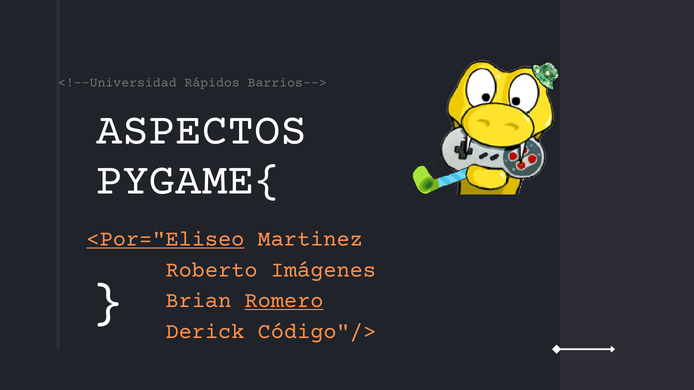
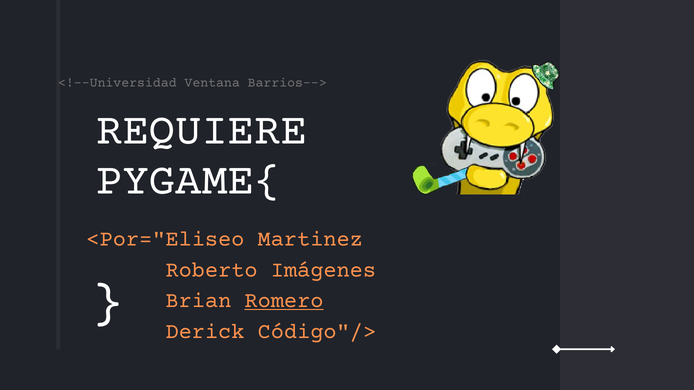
Rápidos: Rápidos -> Ventana (212, 82)
ASPECTOS: ASPECTOS -> REQUIERE (202, 129)
<Por="Eliseo underline: present -> none (165, 239)
